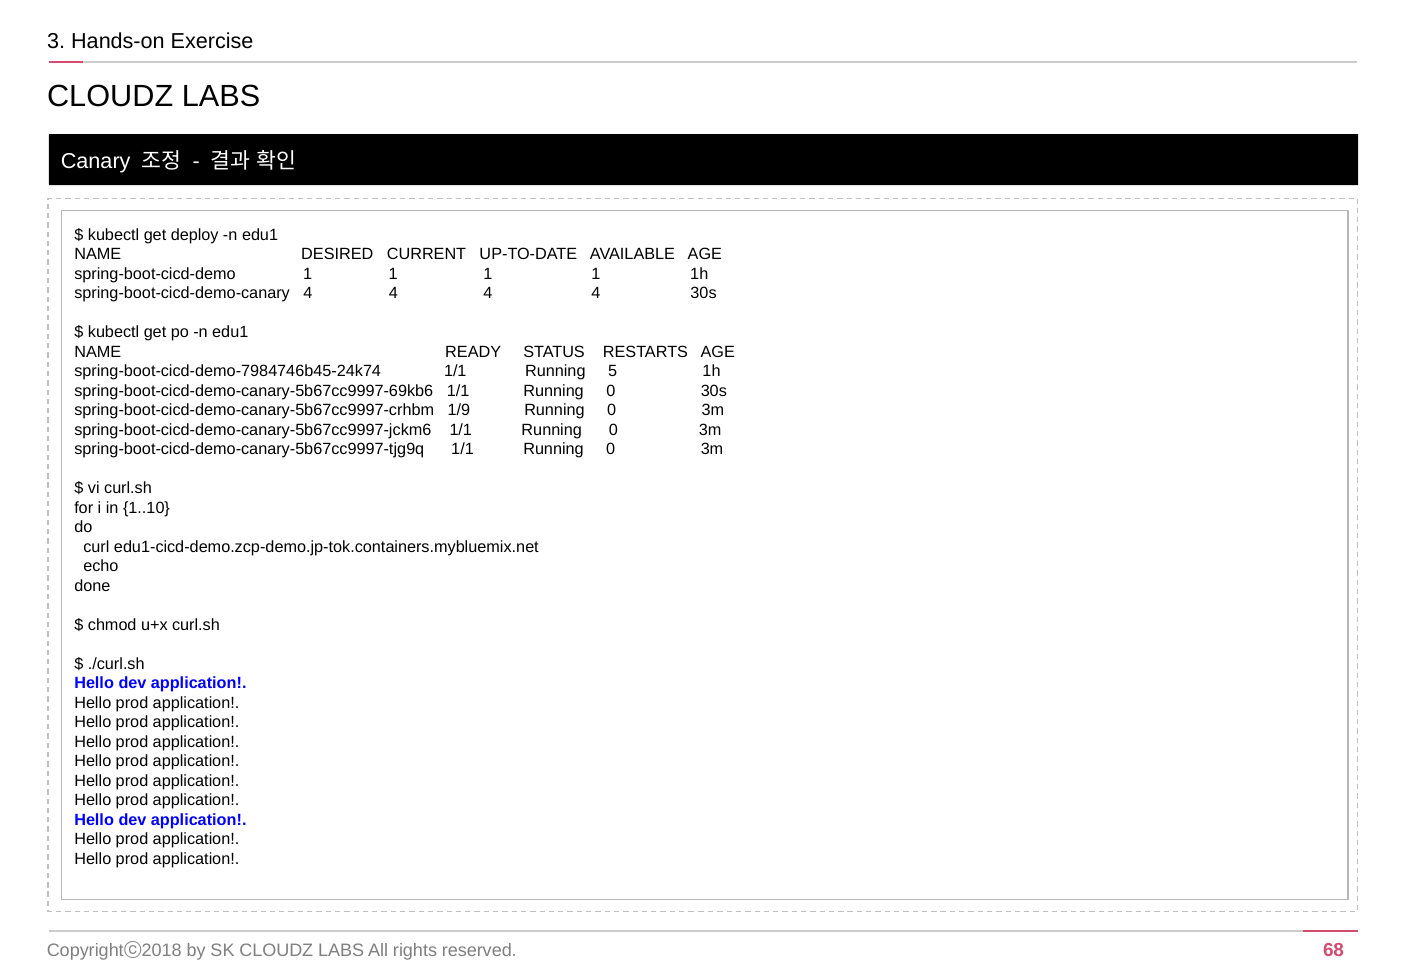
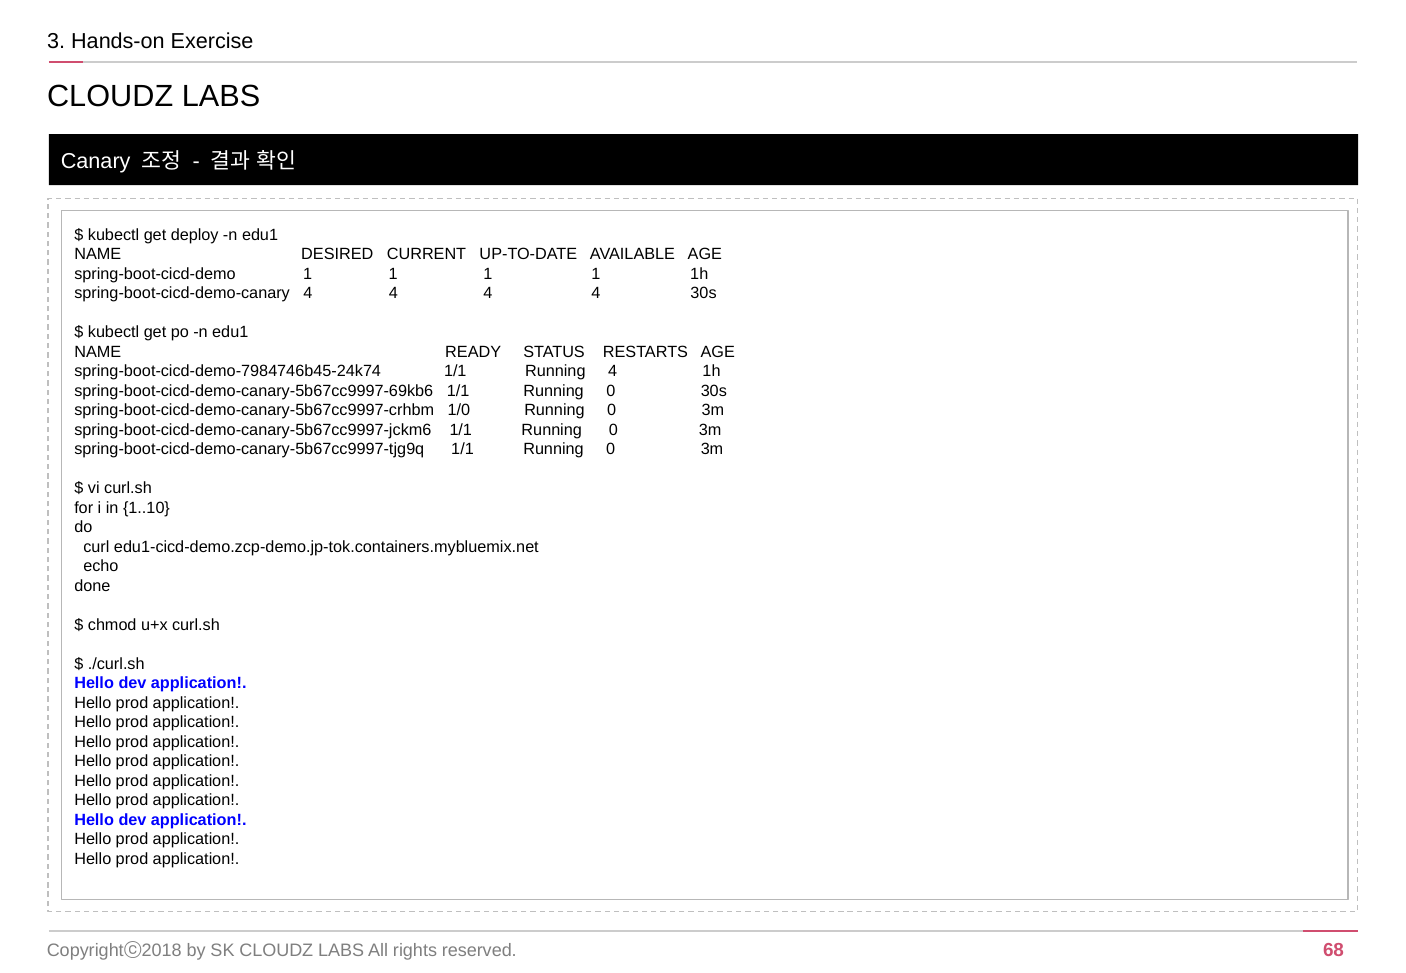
Running 5: 5 -> 4 (613, 371)
1/9: 1/9 -> 1/0 (459, 410)
